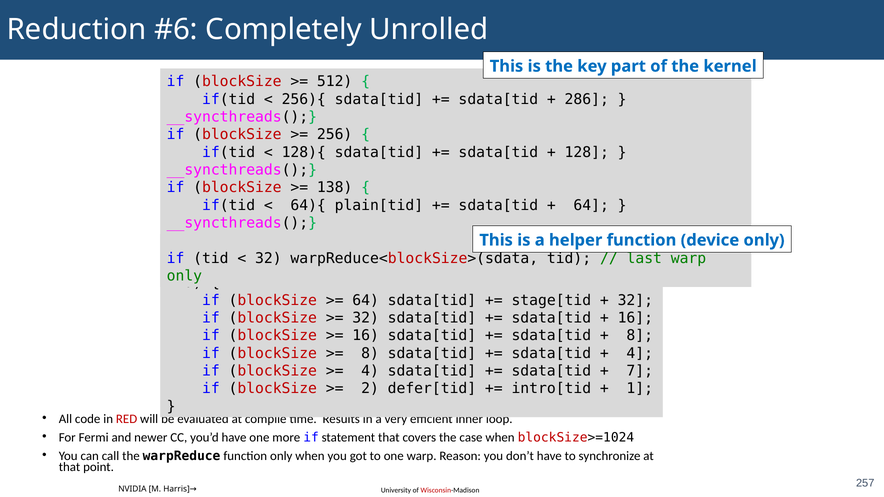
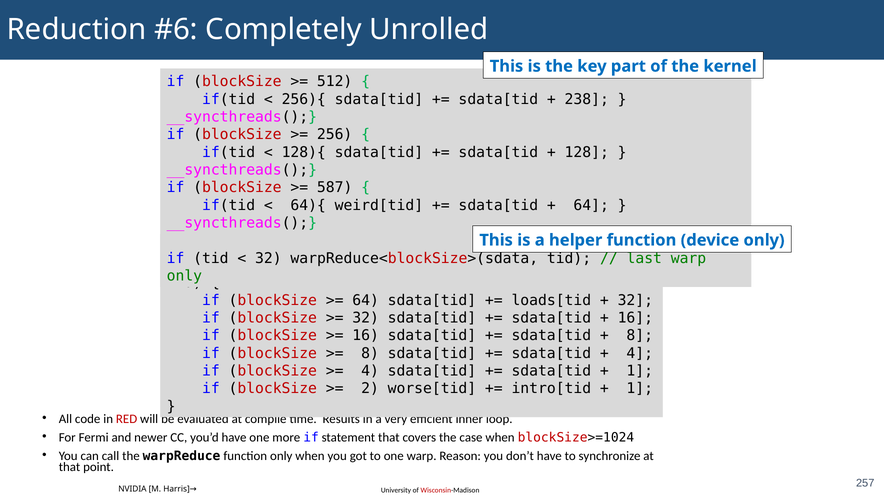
286: 286 -> 238 (587, 99)
138: 138 -> 587 (335, 188)
plain[tid: plain[tid -> weird[tid (379, 205)
stage[tid: stage[tid -> loads[tid (551, 300)
7: 7 -> 1 (640, 371)
defer[tid: defer[tid -> worse[tid (432, 389)
